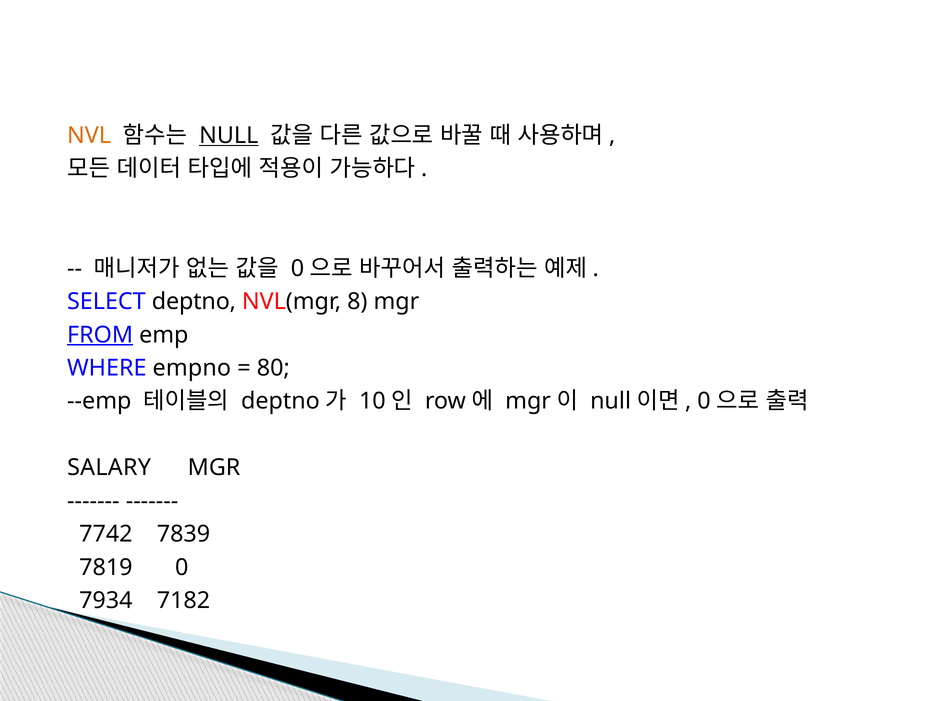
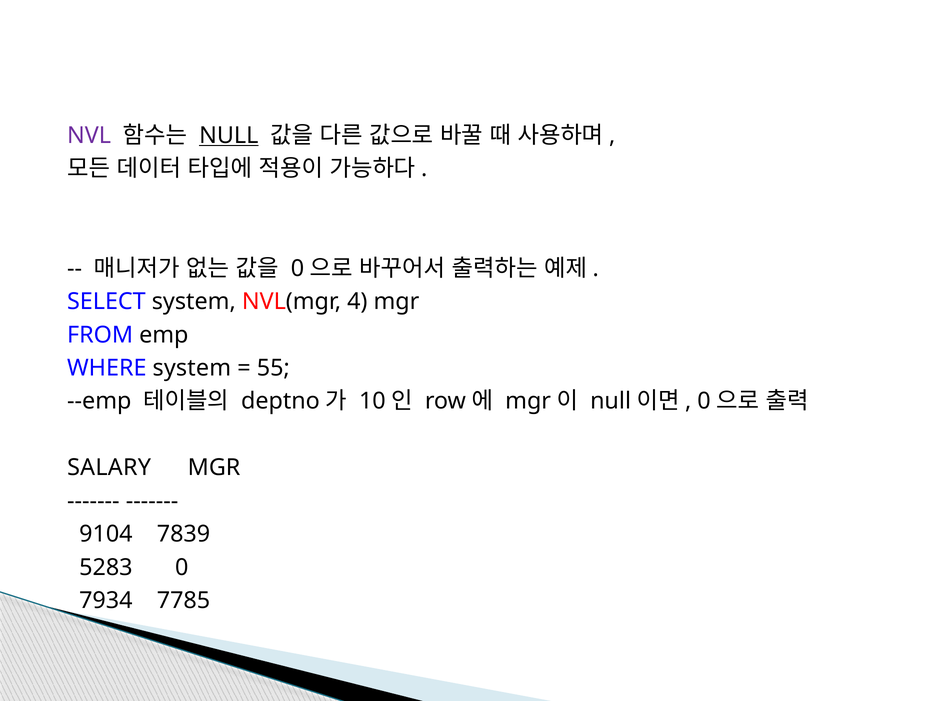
NVL colour: orange -> purple (89, 135)
SELECT deptno: deptno -> system (194, 301)
8: 8 -> 4 (357, 301)
FROM underline: present -> none (100, 335)
WHERE empno: empno -> system (192, 368)
80: 80 -> 55 (273, 368)
7742: 7742 -> 9104 (106, 534)
7819: 7819 -> 5283 (106, 567)
7182: 7182 -> 7785 (184, 600)
